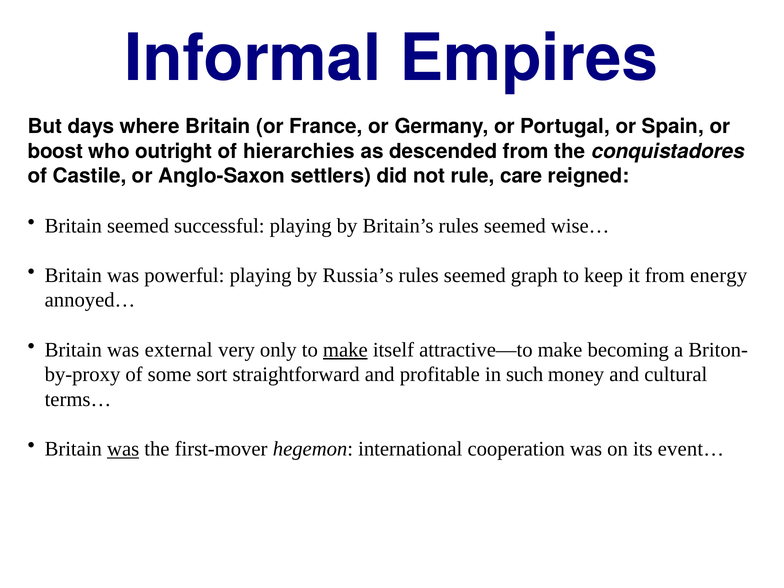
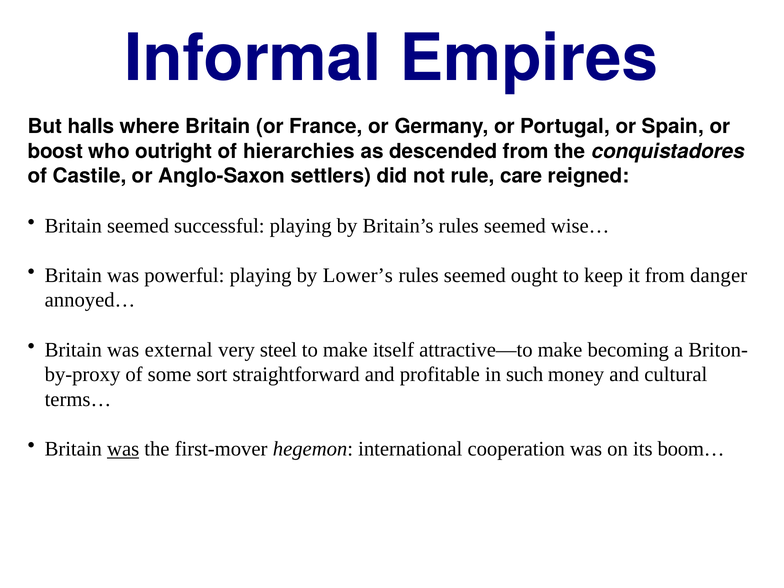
days: days -> halls (91, 126)
Russia’s: Russia’s -> Lower’s (358, 275)
graph: graph -> ought (534, 275)
energy: energy -> danger (719, 275)
only: only -> steel (278, 350)
make underline: present -> none (345, 350)
event…: event… -> boom… (691, 449)
